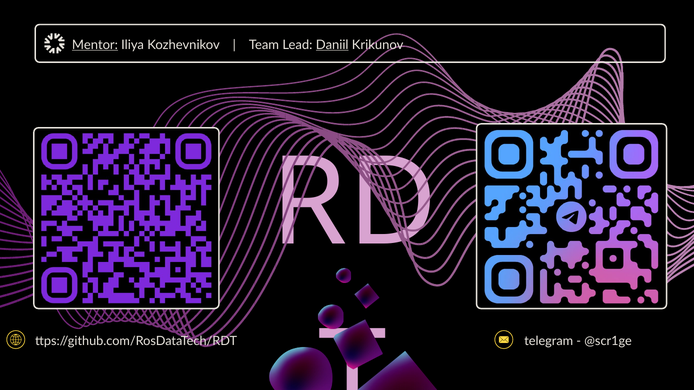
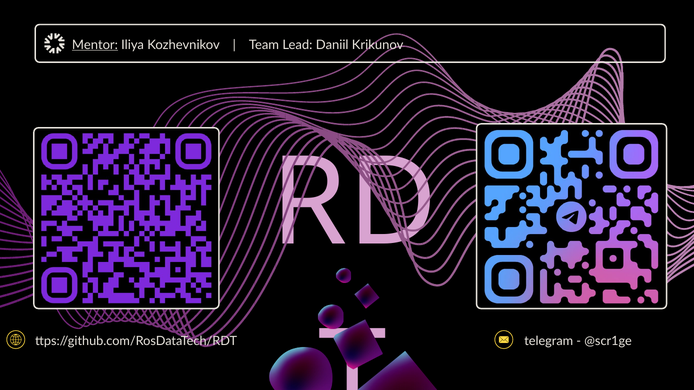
Daniil underline: present -> none (332, 45)
